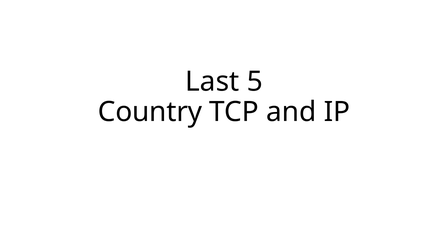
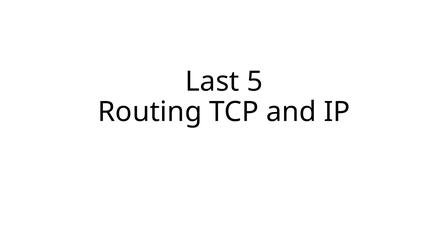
Country: Country -> Routing (150, 112)
